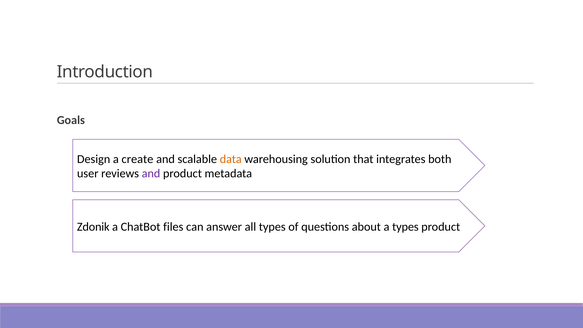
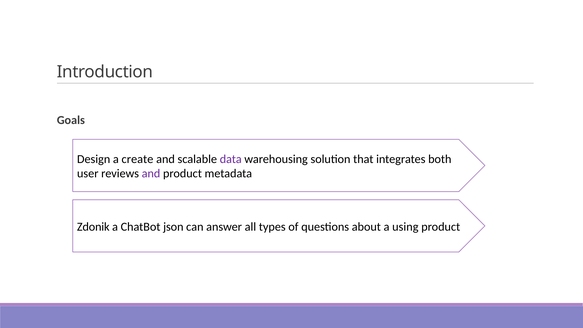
data colour: orange -> purple (231, 159)
files: files -> json (173, 227)
a types: types -> using (405, 227)
